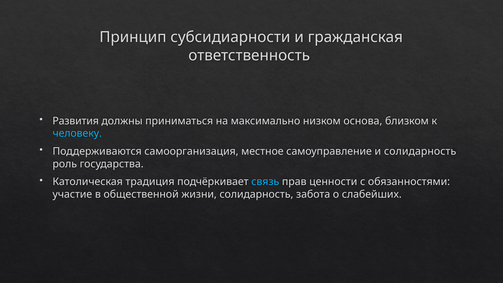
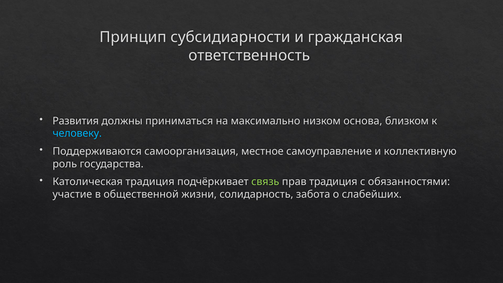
и солидарность: солидарность -> коллективную (420, 151)
связь colour: light blue -> light green (265, 182)
прав ценности: ценности -> традиция (333, 182)
